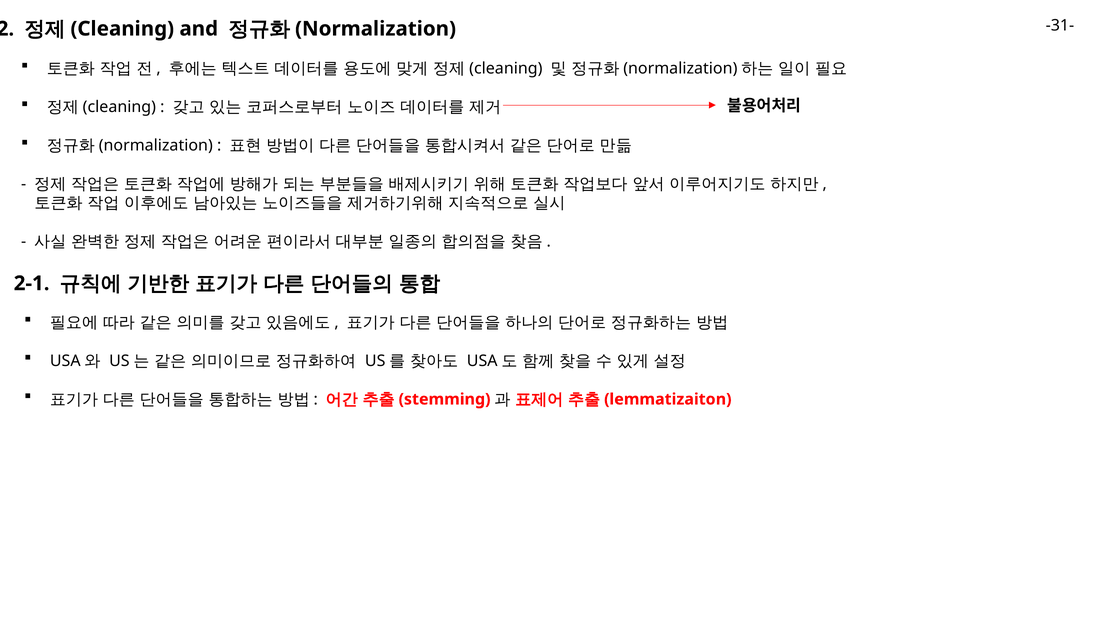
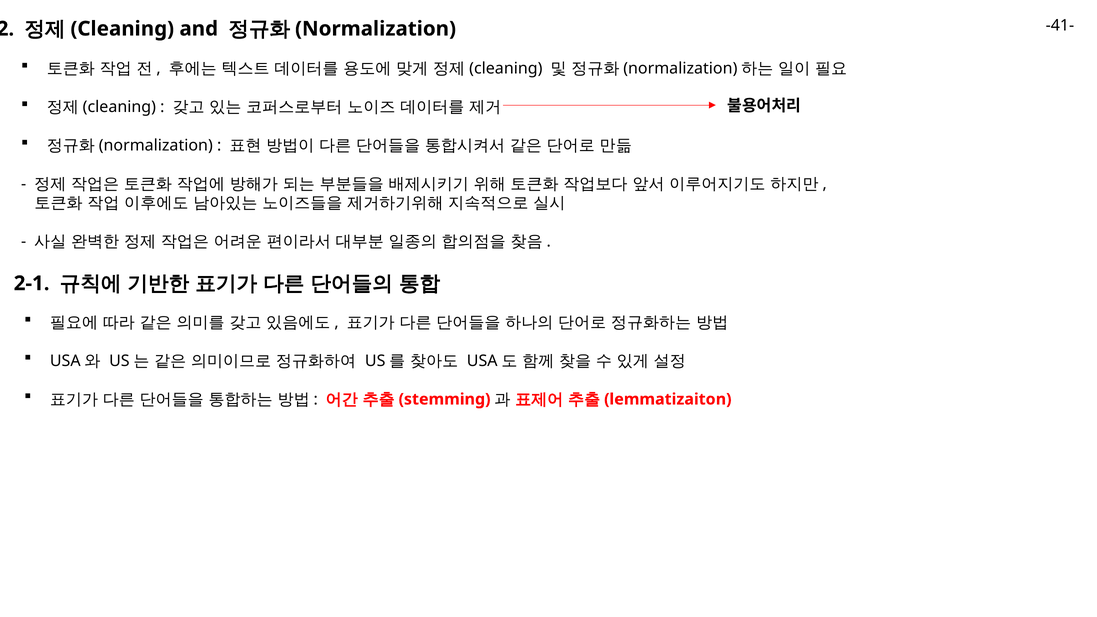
-31-: -31- -> -41- (1060, 26)
